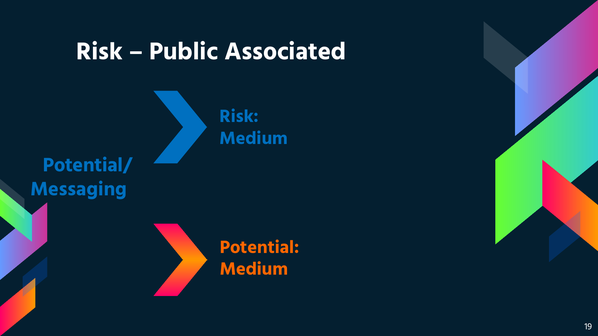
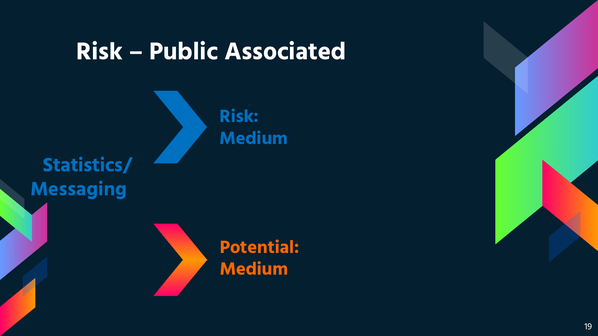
Potential/: Potential/ -> Statistics/ (88, 165)
